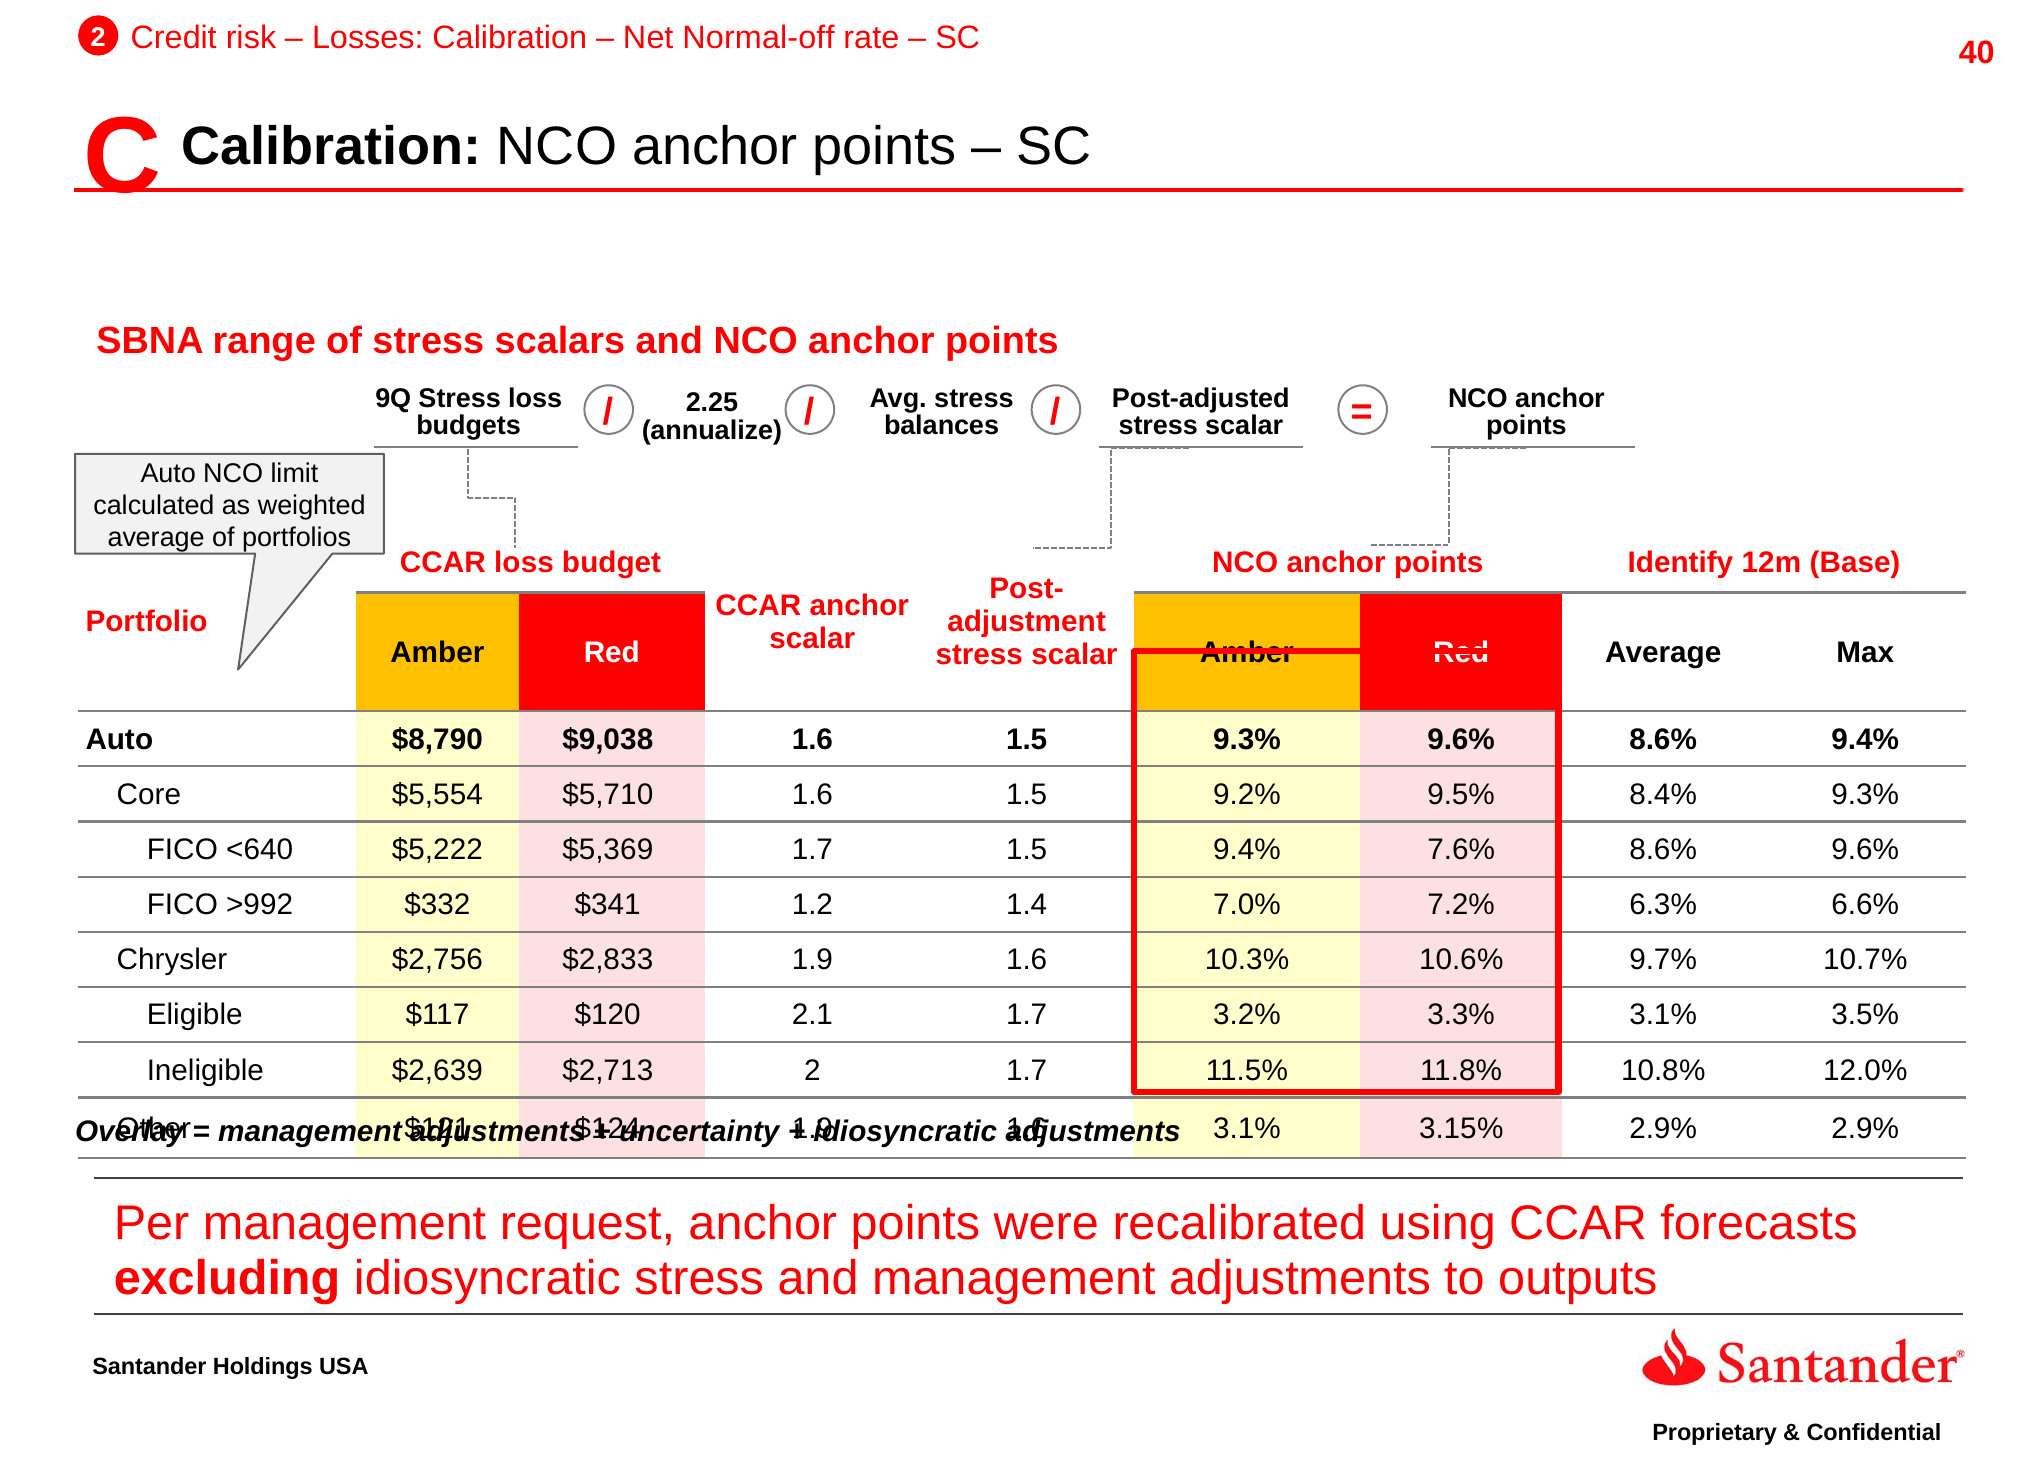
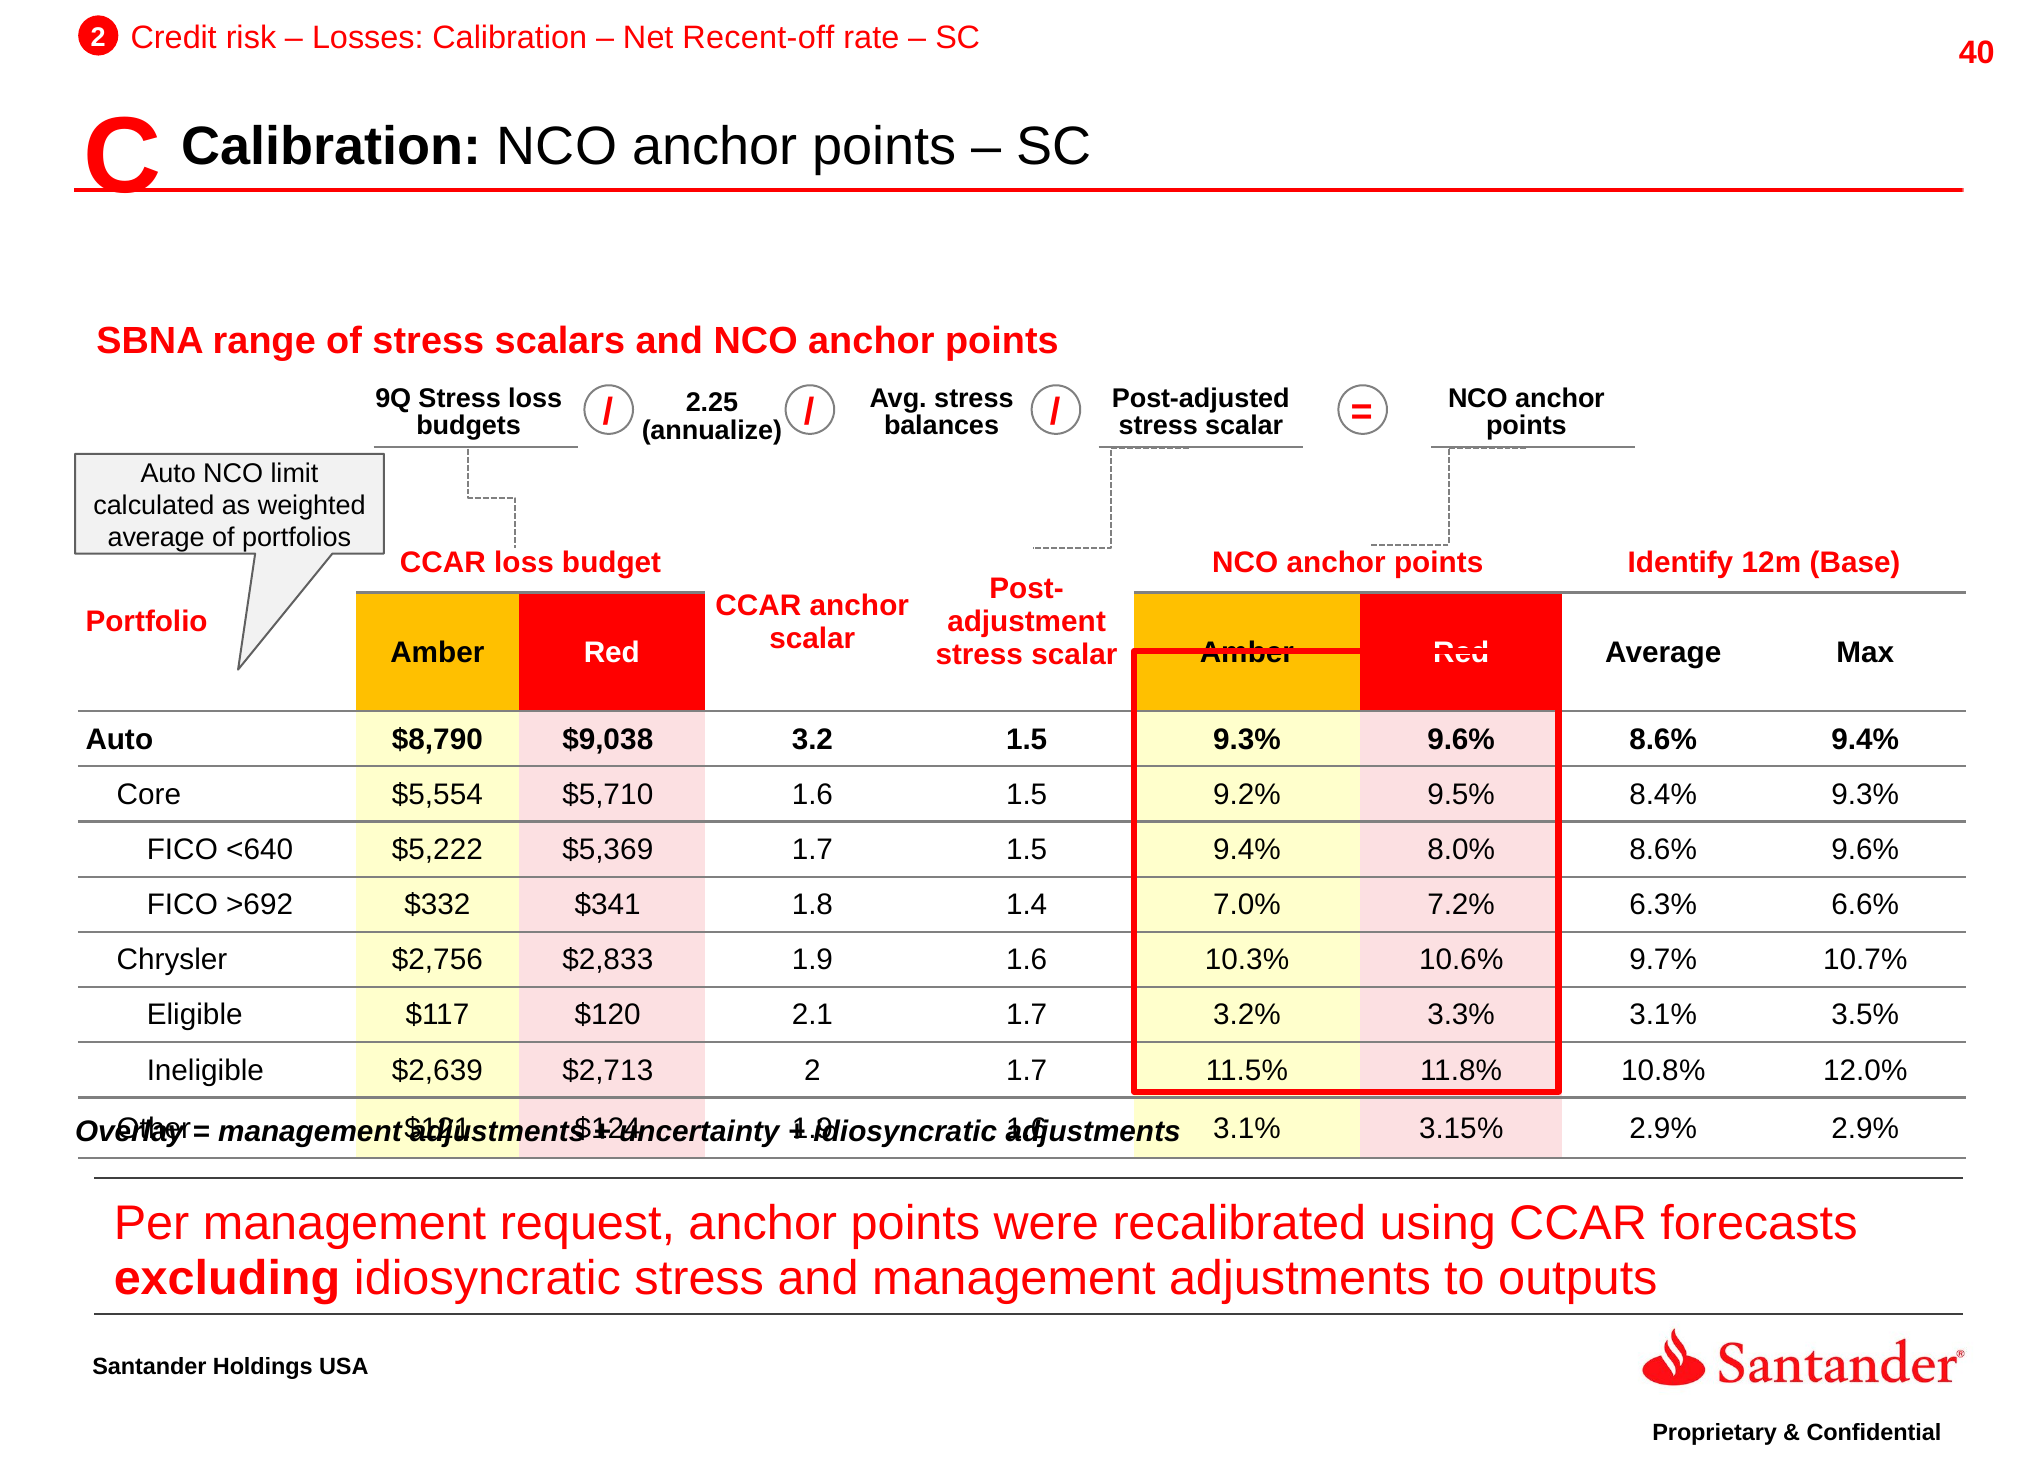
Normal-off: Normal-off -> Recent-off (758, 37)
$9,038 1.6: 1.6 -> 3.2 (812, 739)
7.6%: 7.6% -> 8.0% (1461, 850)
>992: >992 -> >692 (260, 905)
1.2: 1.2 -> 1.8 (812, 905)
